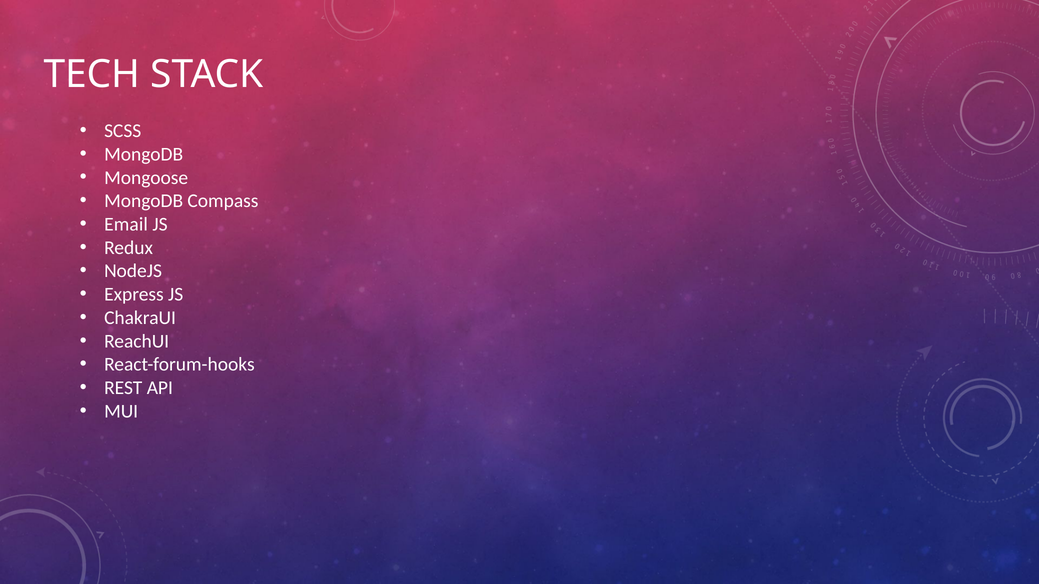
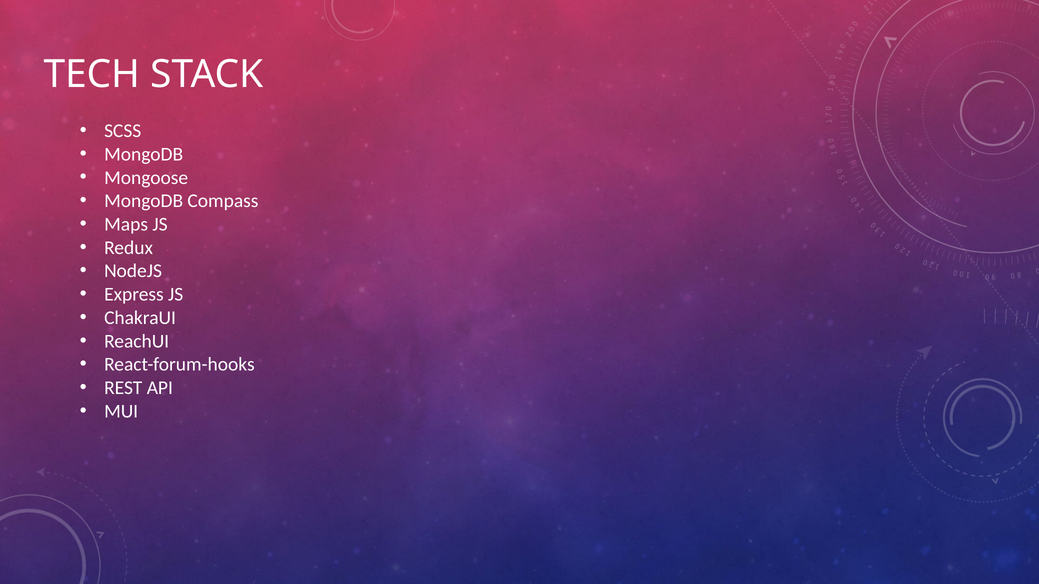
Email: Email -> Maps (126, 224)
